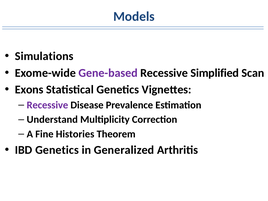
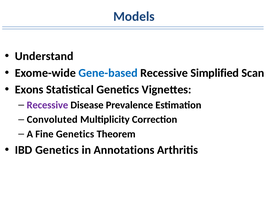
Simulations: Simulations -> Understand (44, 56)
Gene-based colour: purple -> blue (108, 73)
Understand: Understand -> Convoluted (52, 120)
Fine Histories: Histories -> Genetics (75, 134)
Generalized: Generalized -> Annotations (124, 150)
